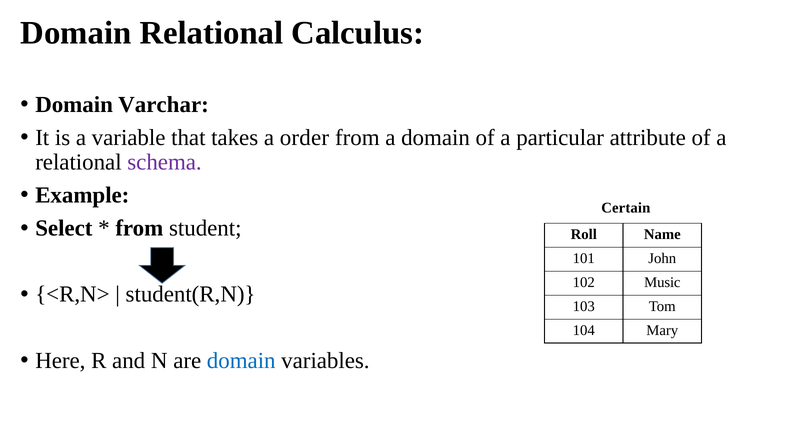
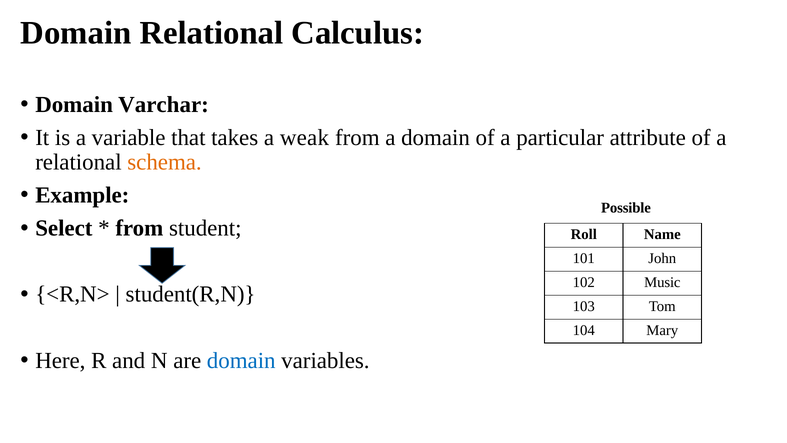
order: order -> weak (304, 137)
schema colour: purple -> orange (165, 162)
Certain: Certain -> Possible (626, 208)
